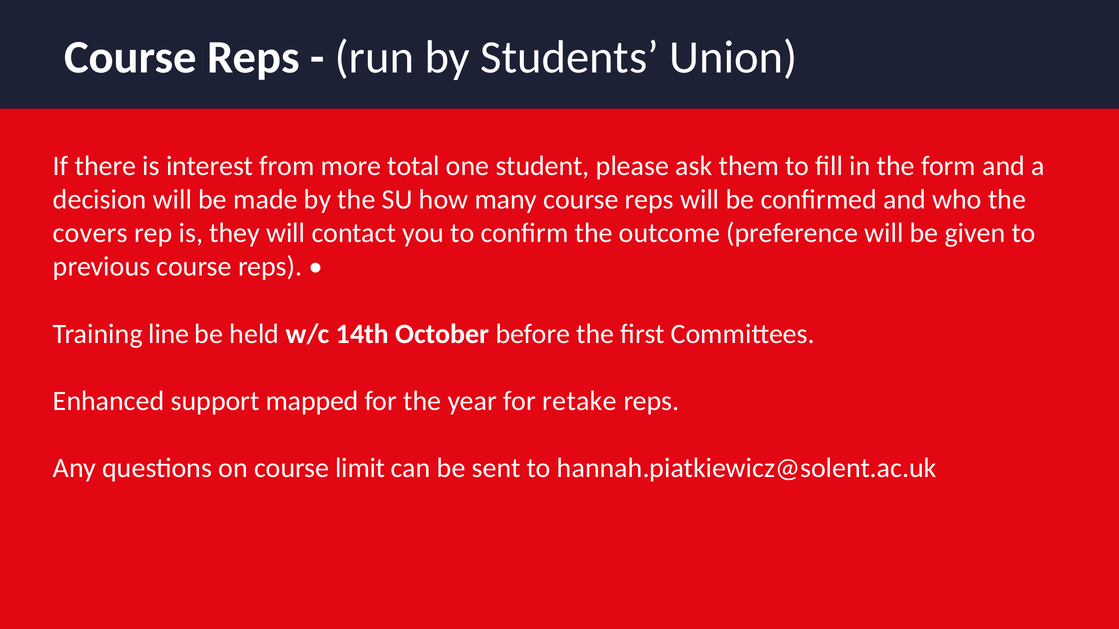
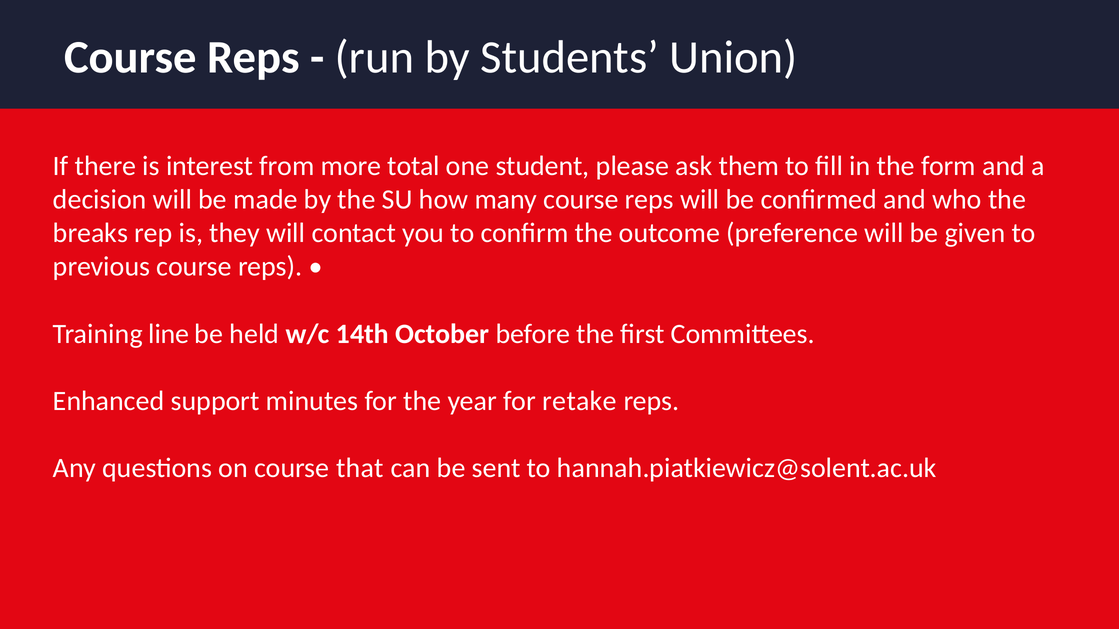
covers: covers -> breaks (91, 233)
mapped: mapped -> minutes (312, 401)
limit: limit -> that (360, 468)
